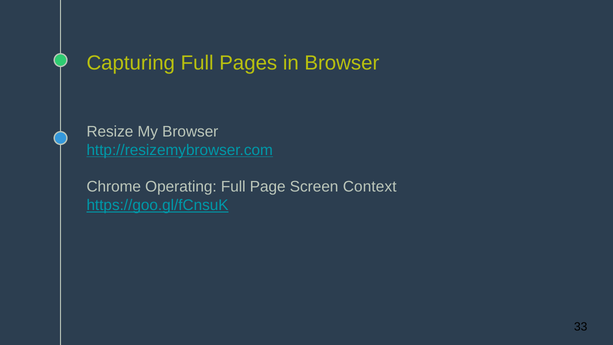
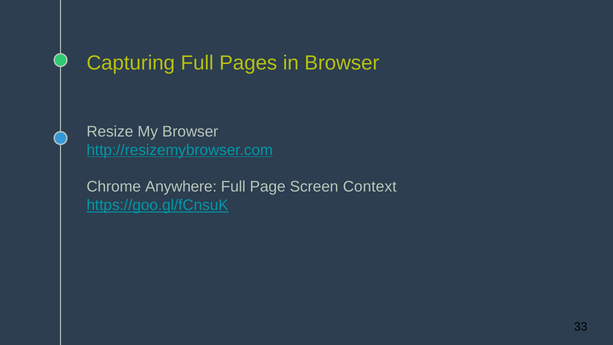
Operating: Operating -> Anywhere (181, 187)
